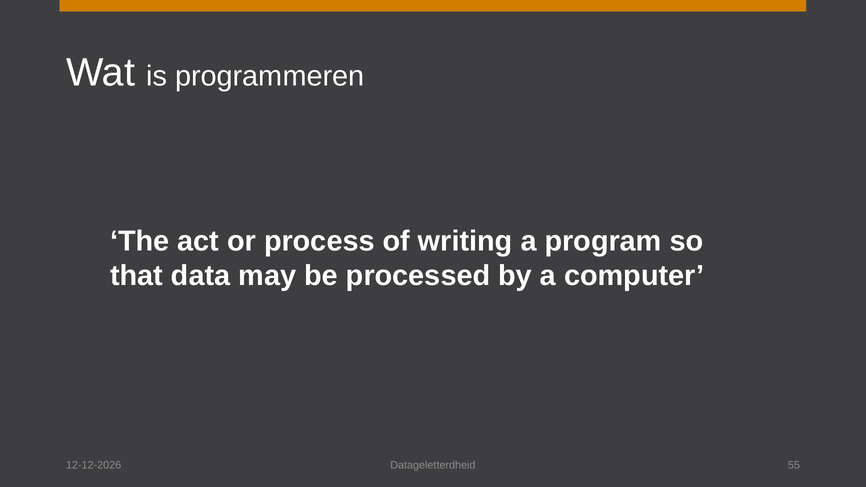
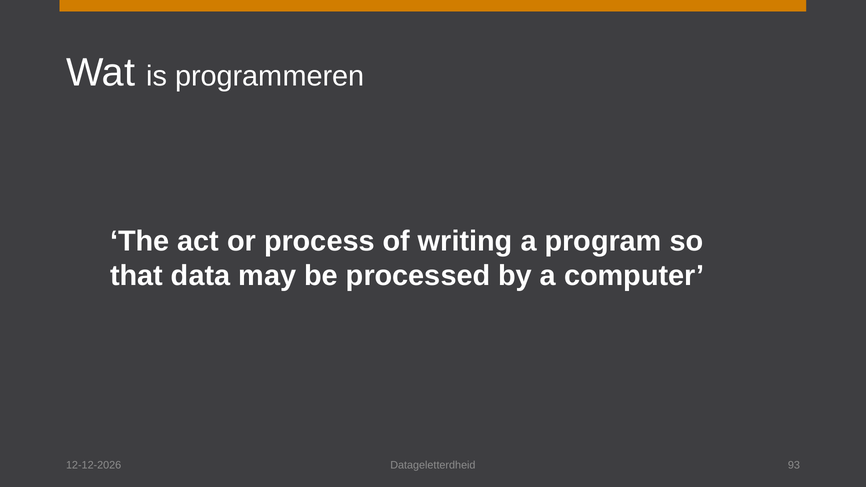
55: 55 -> 93 (794, 465)
